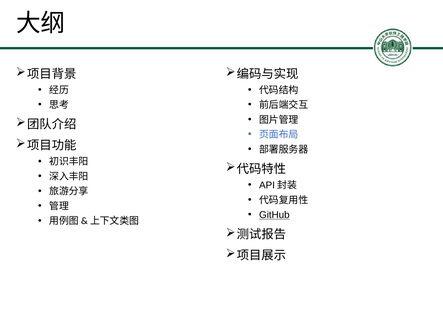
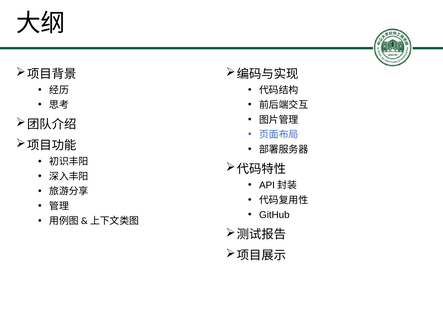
GitHub underline: present -> none (274, 215)
